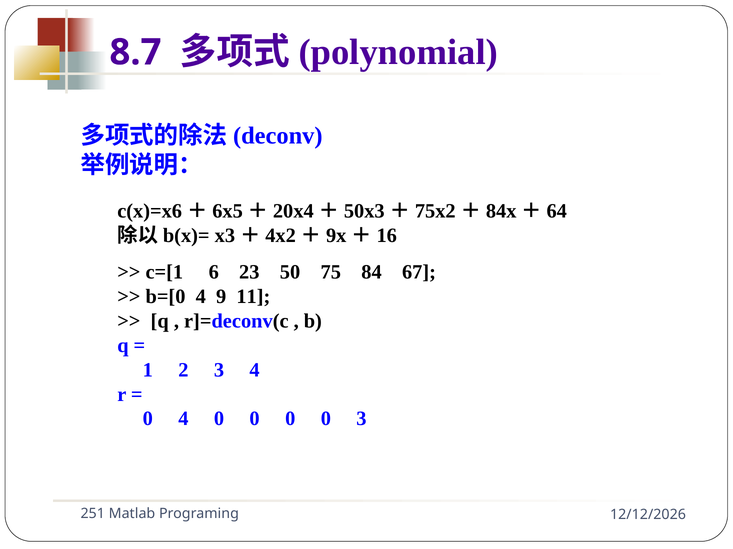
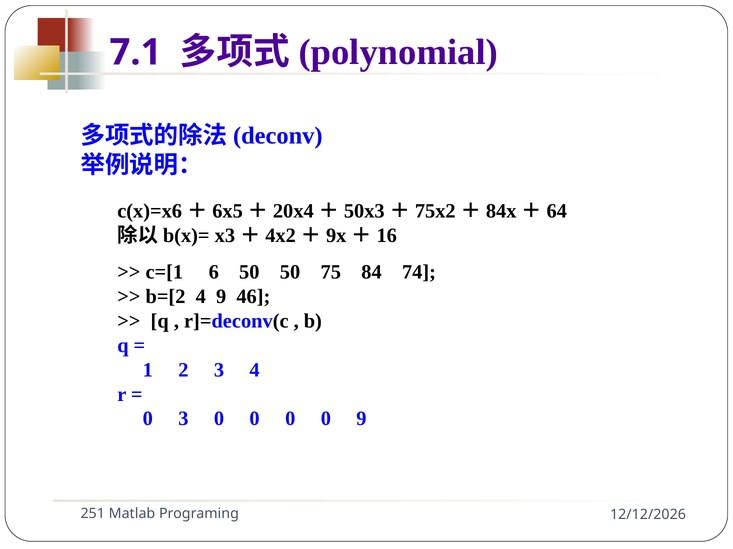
8.7: 8.7 -> 7.1 (135, 52)
6 23: 23 -> 50 (249, 273)
67: 67 -> 74 (419, 273)
b=[0: b=[0 -> b=[2 (166, 297)
11: 11 -> 46 (253, 297)
0 4: 4 -> 3 (183, 419)
0 3: 3 -> 9 (361, 419)
